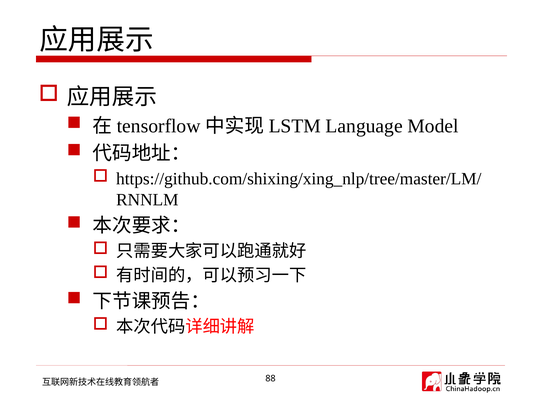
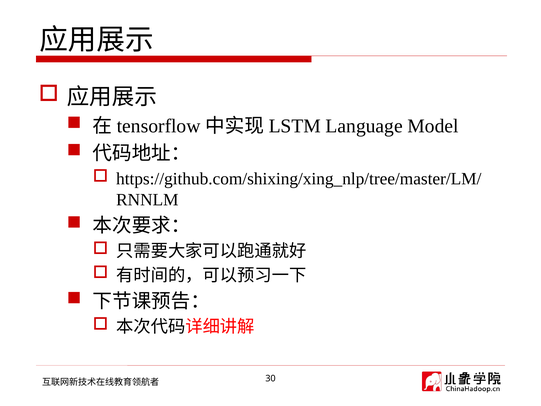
88: 88 -> 30 (270, 378)
